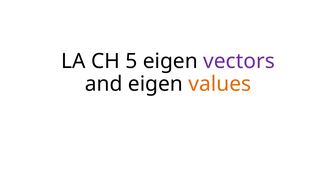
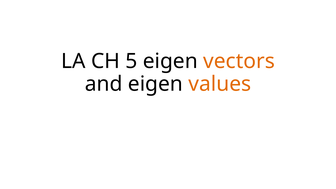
vectors colour: purple -> orange (239, 61)
